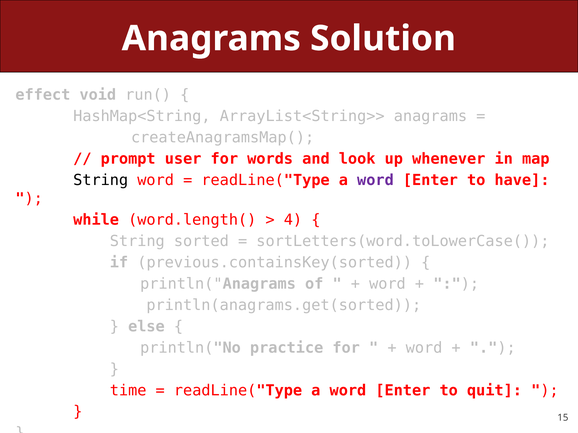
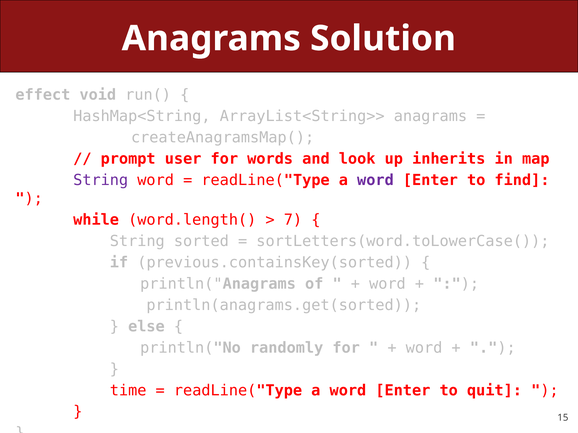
whenever: whenever -> inherits (449, 159)
String colour: black -> purple (101, 180)
have: have -> find (522, 180)
4: 4 -> 7 (293, 220)
practice: practice -> randomly (287, 348)
